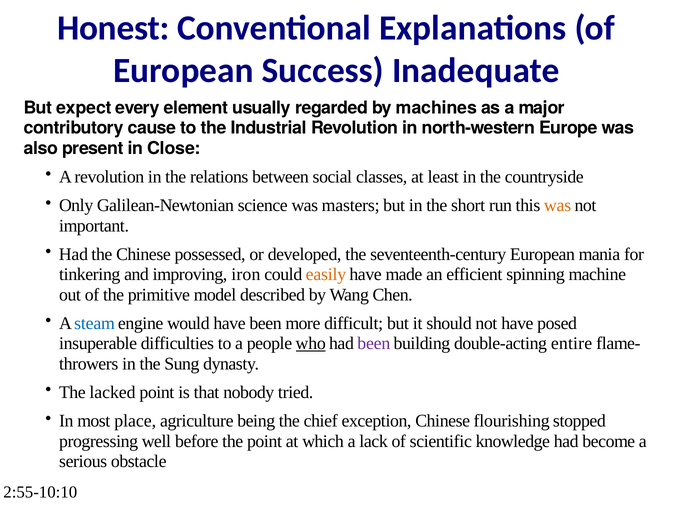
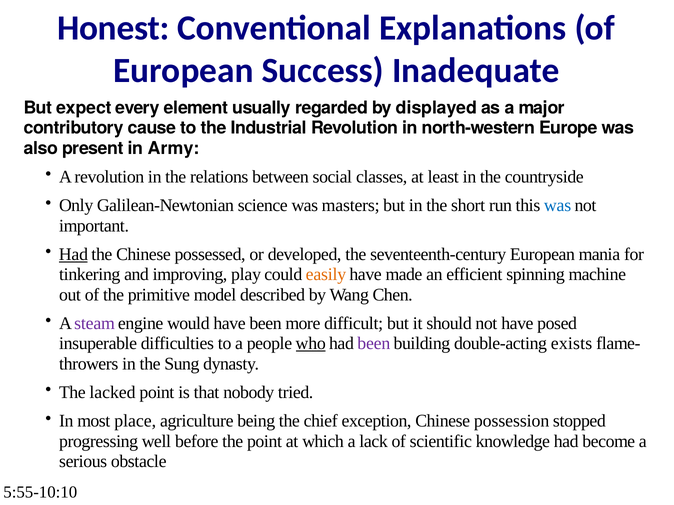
machines: machines -> displayed (436, 108)
Close: Close -> Army (174, 148)
was colour: orange -> blue (558, 206)
Had underline: none -> present (73, 255)
iron: iron -> play (246, 275)
steam colour: blue -> purple (95, 324)
entire: entire -> exists (572, 344)
flourishing: flourishing -> possession (512, 421)
2:55-10:10: 2:55-10:10 -> 5:55-10:10 (40, 493)
